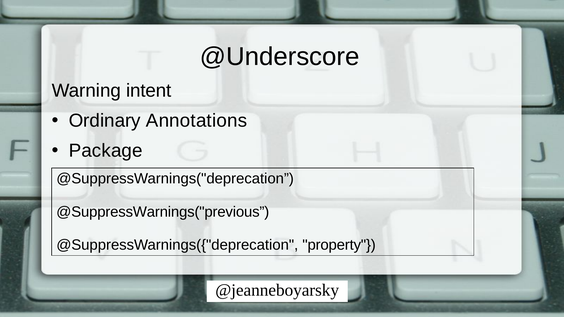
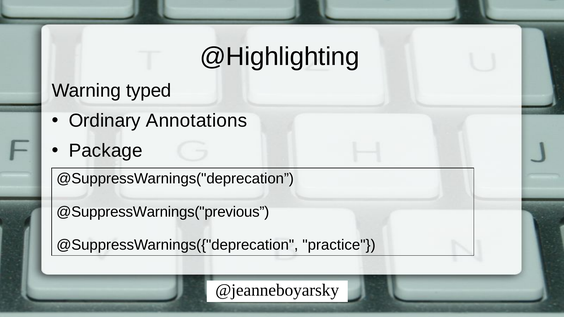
@Underscore: @Underscore -> @Highlighting (280, 57)
intent: intent -> typed (149, 91)
property: property -> practice (339, 245)
